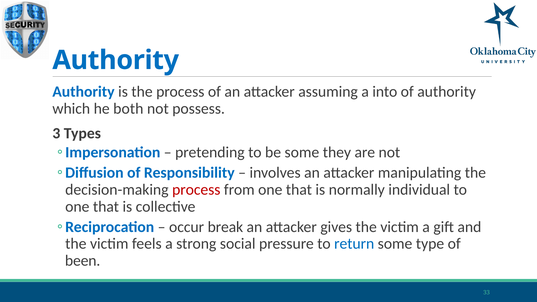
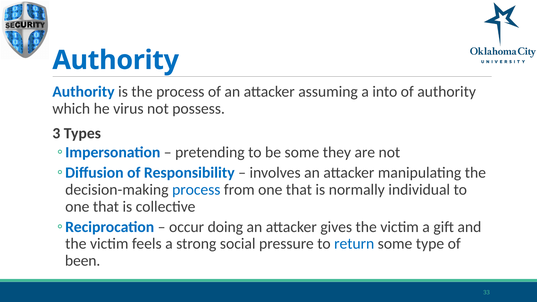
both: both -> virus (128, 109)
process colour: red -> blue (196, 190)
break: break -> doing (225, 227)
